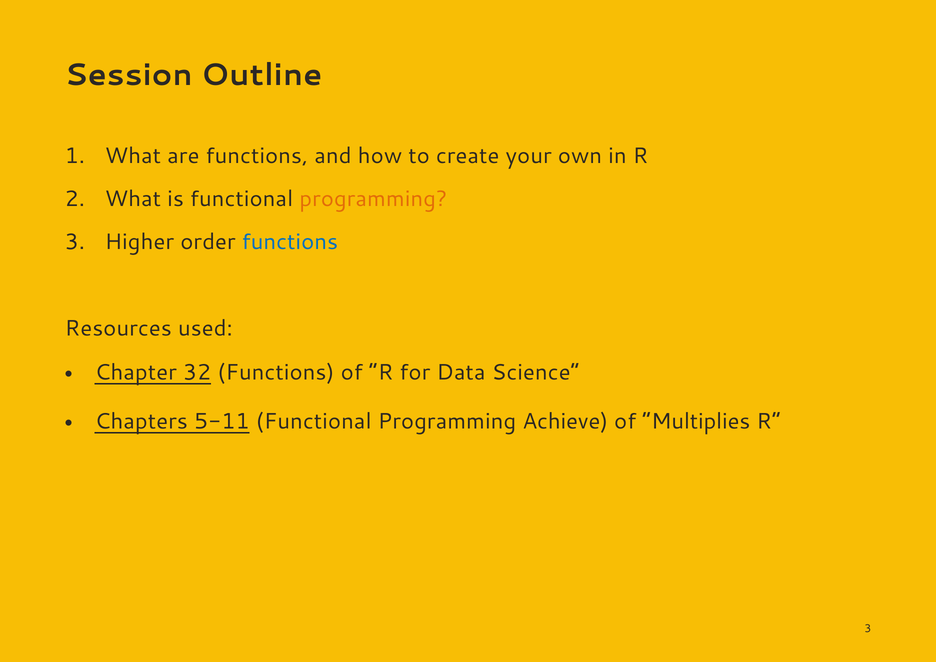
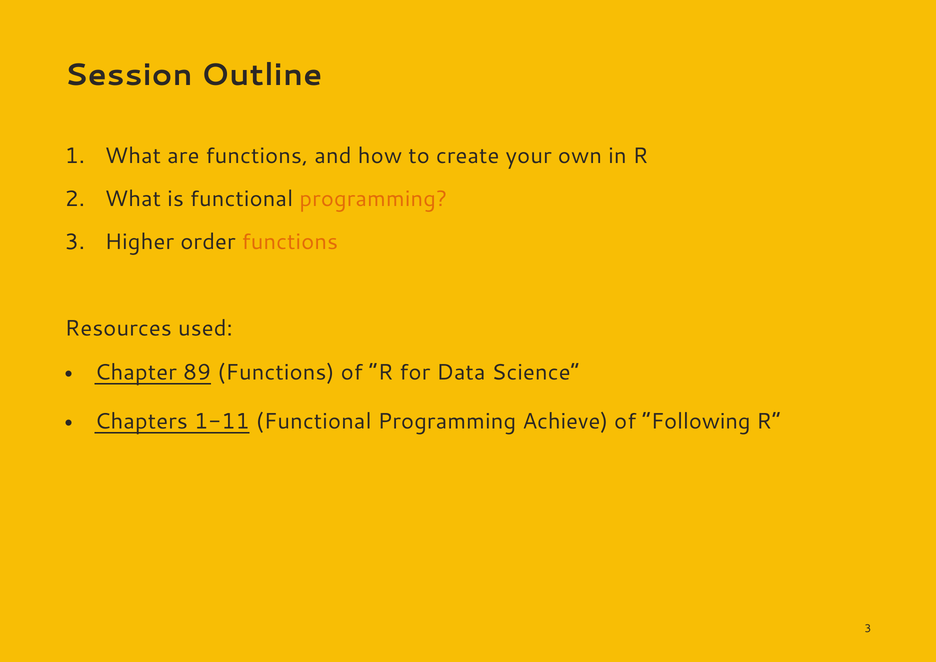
functions colour: blue -> orange (290, 242)
32: 32 -> 89 (197, 372)
5-11: 5-11 -> 1-11 (222, 421)
Multiplies: Multiplies -> Following (696, 421)
